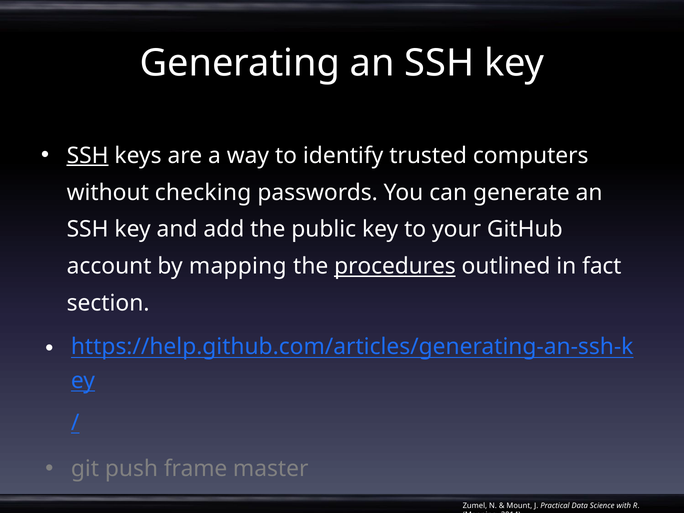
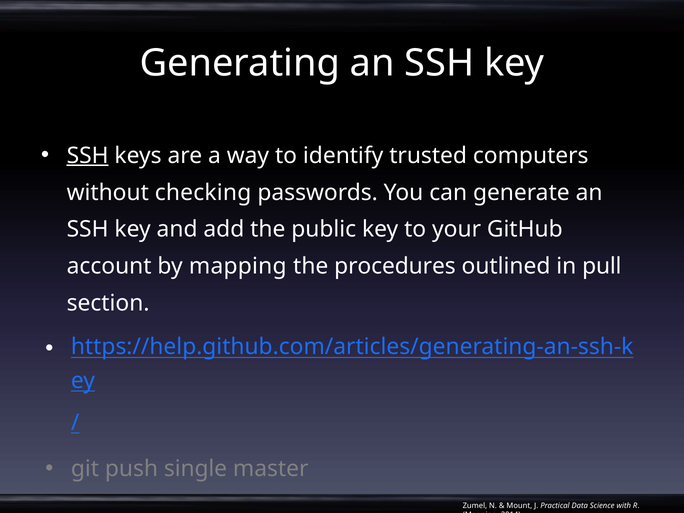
procedures underline: present -> none (395, 266)
fact: fact -> pull (602, 266)
frame: frame -> single (196, 469)
